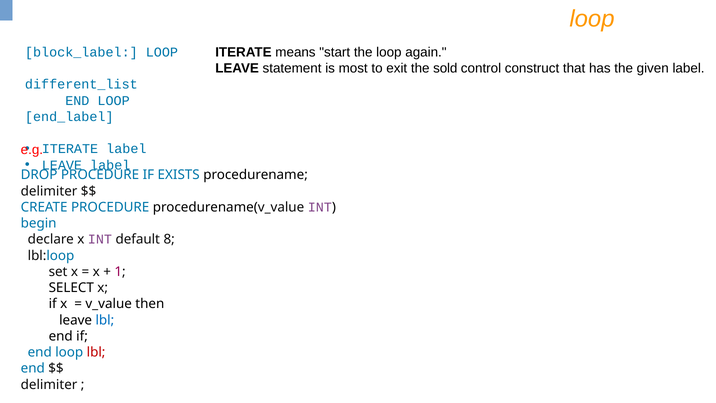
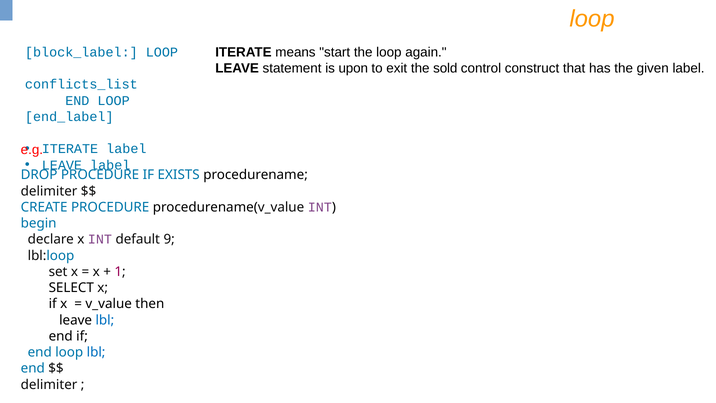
most: most -> upon (353, 68)
different_list: different_list -> conflicts_list (81, 85)
8: 8 -> 9 (169, 239)
lbl colour: red -> blue (96, 352)
